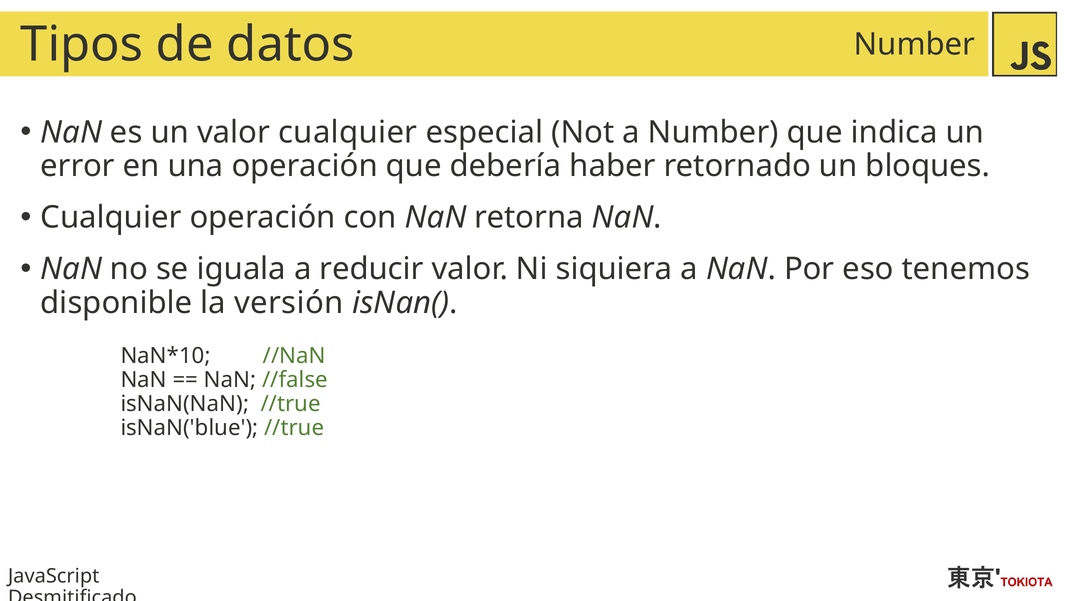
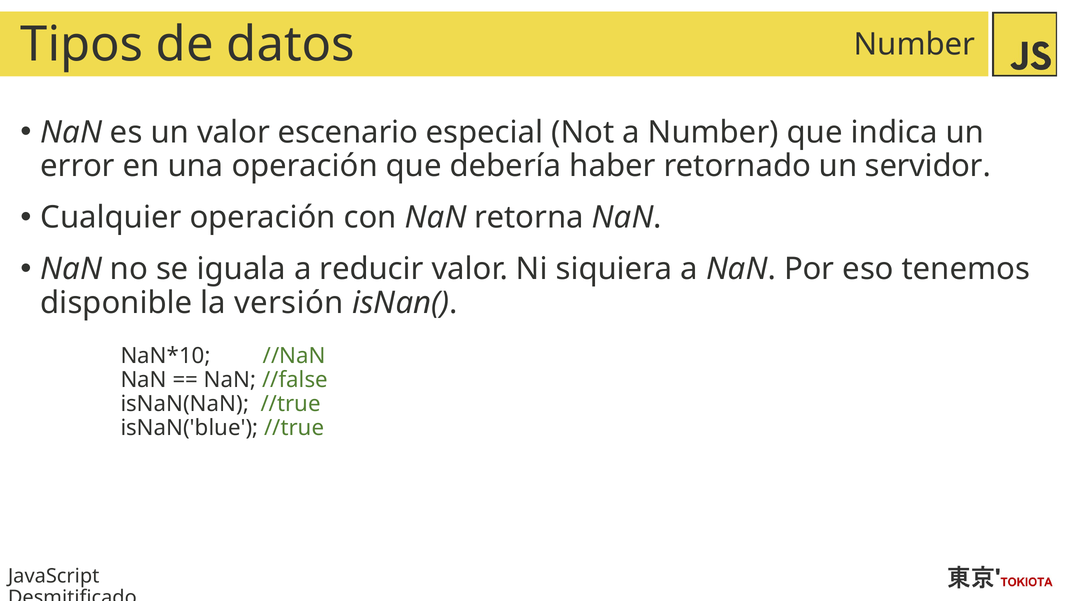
valor cualquier: cualquier -> escenario (348, 132)
bloques: bloques -> servidor (928, 166)
